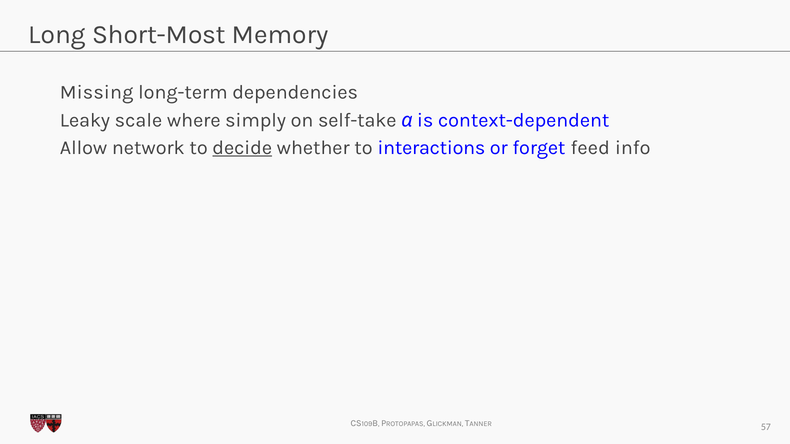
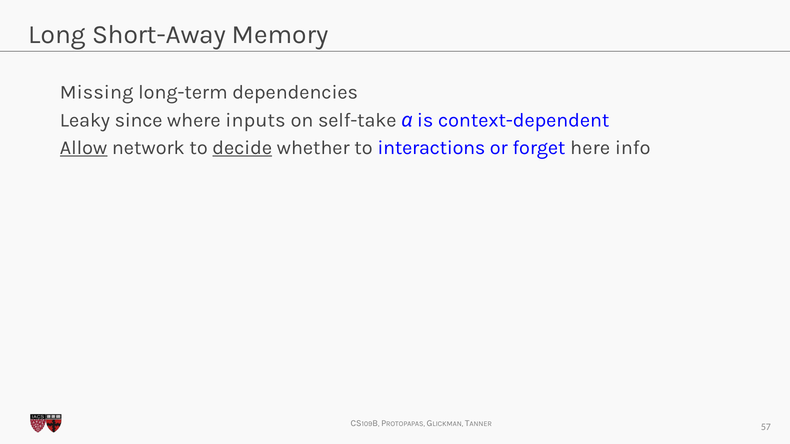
Short-Most: Short-Most -> Short-Away (159, 35)
scale: scale -> since (139, 120)
simply: simply -> inputs (256, 120)
Allow underline: none -> present (84, 148)
feed: feed -> here (590, 148)
